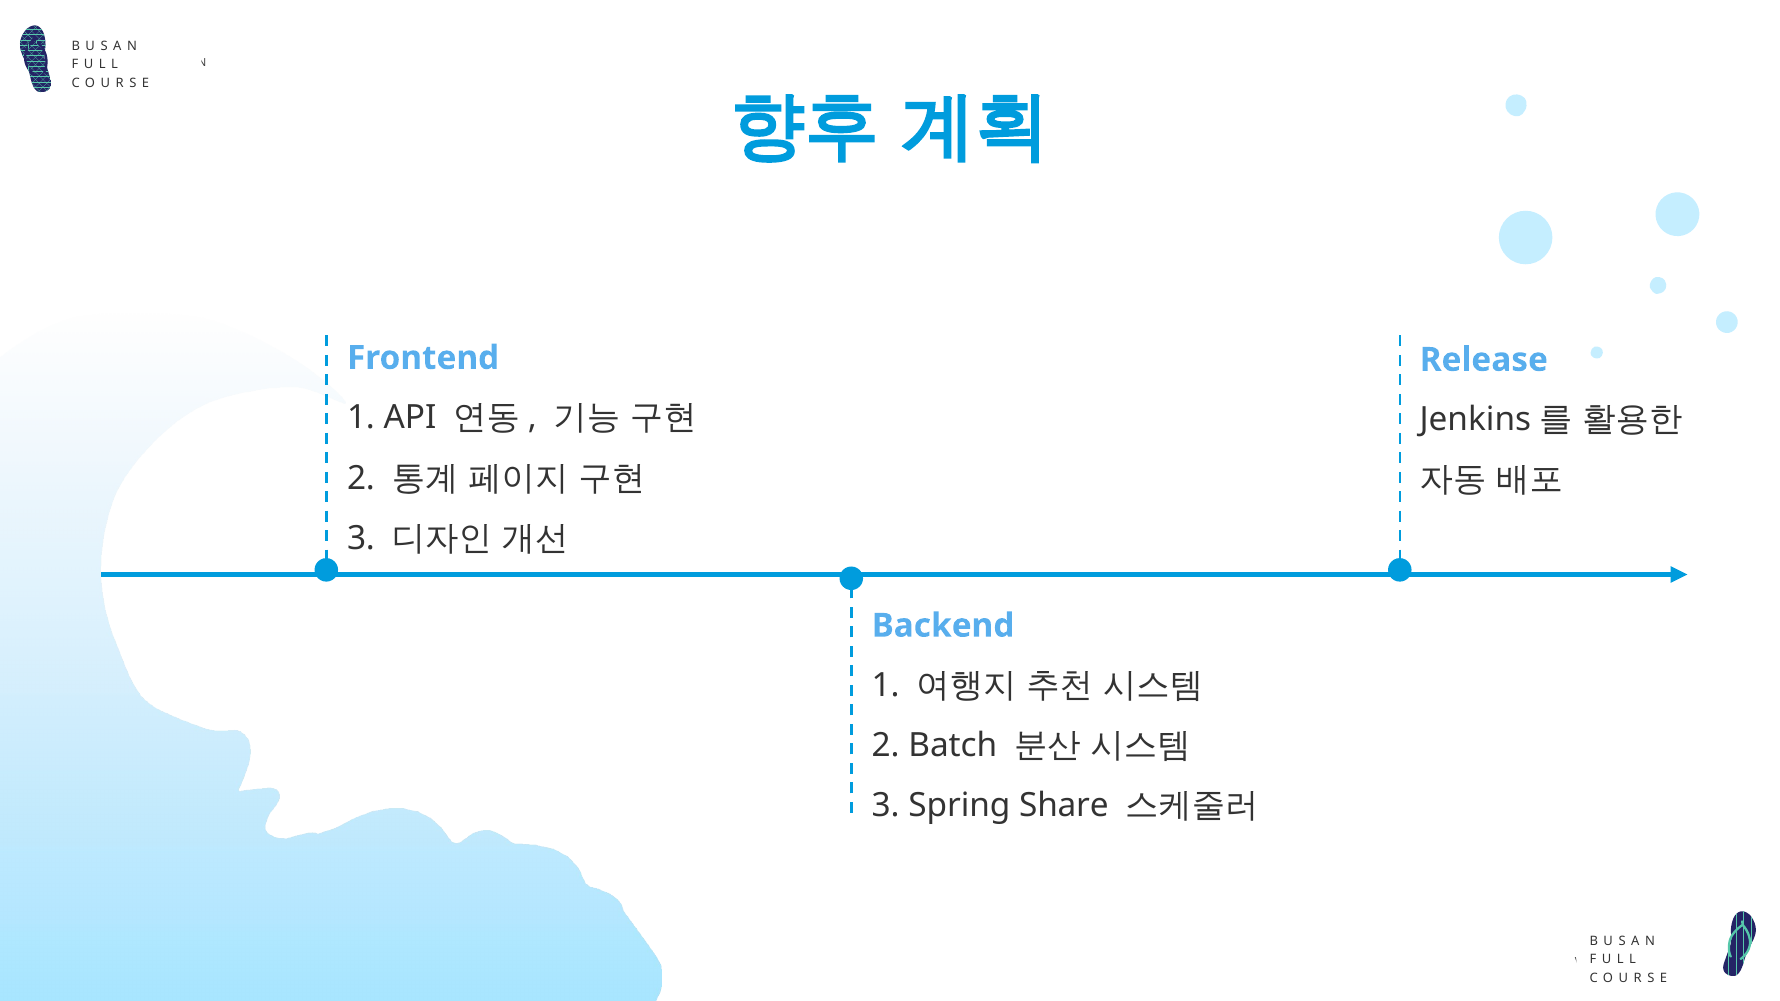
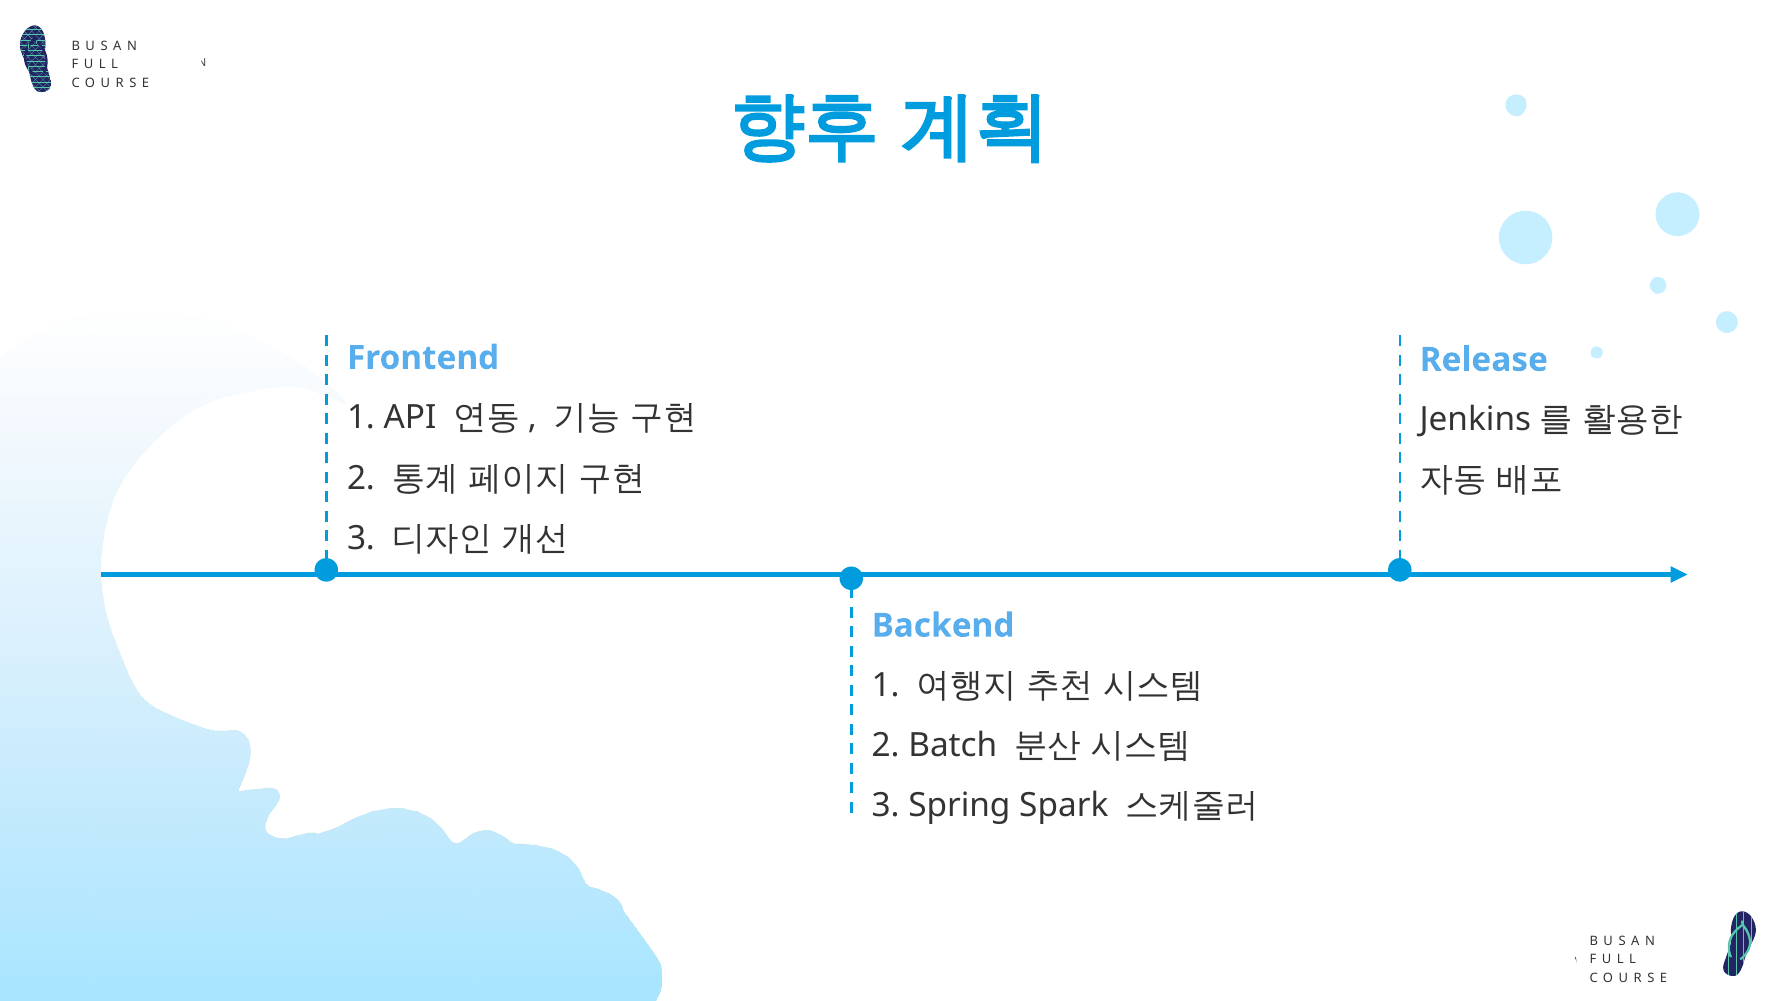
Share: Share -> Spark (1064, 806)
